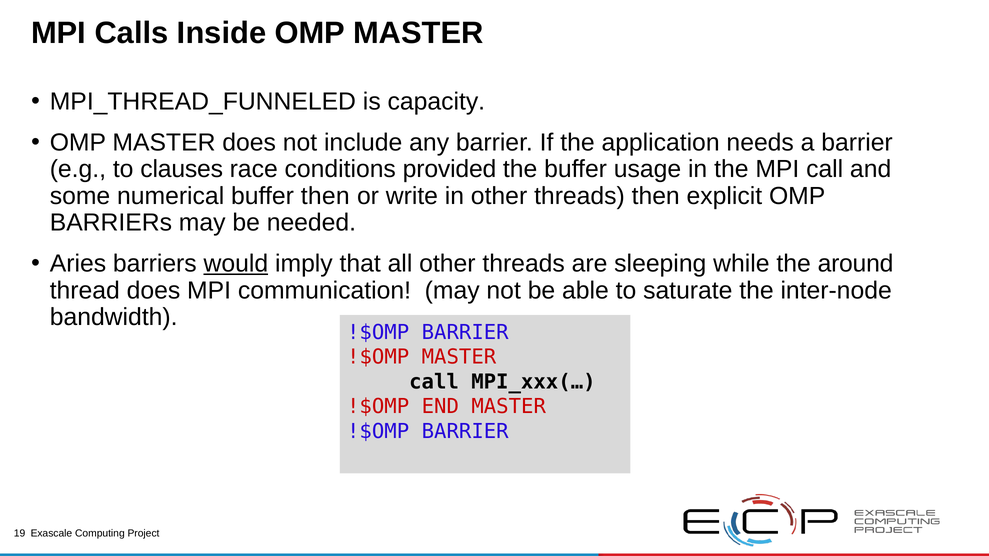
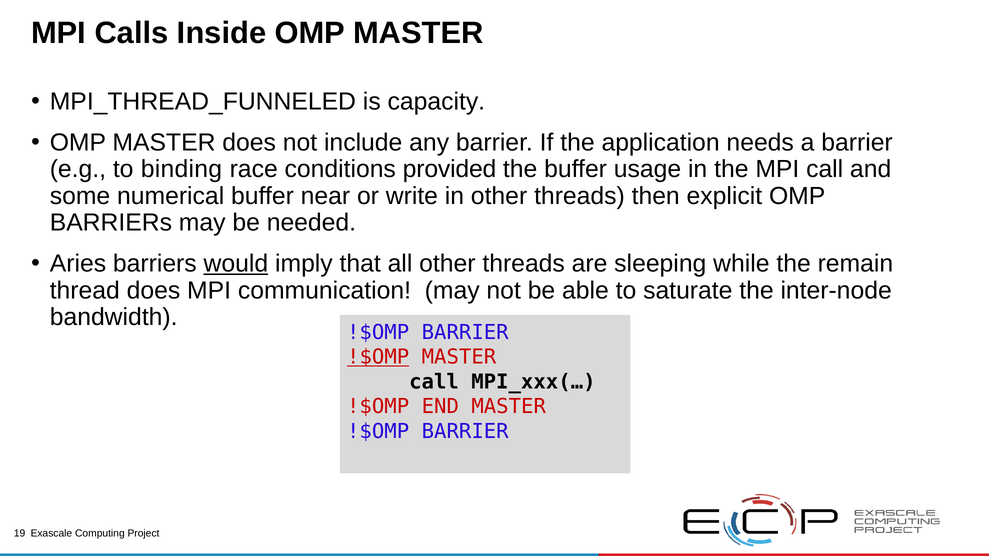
clauses: clauses -> binding (181, 169)
buffer then: then -> near (325, 196)
around: around -> remain (855, 264)
!$OMP underline: none -> present (378, 357)
